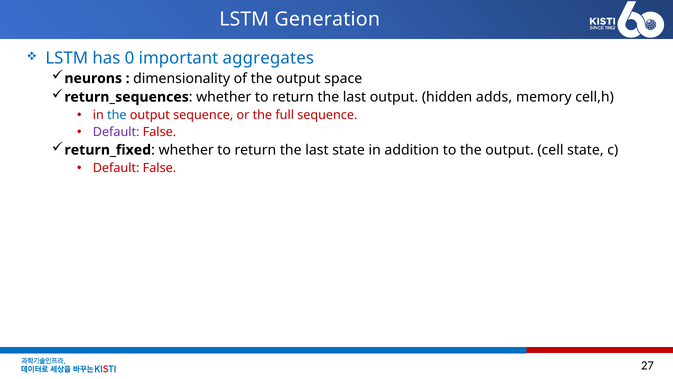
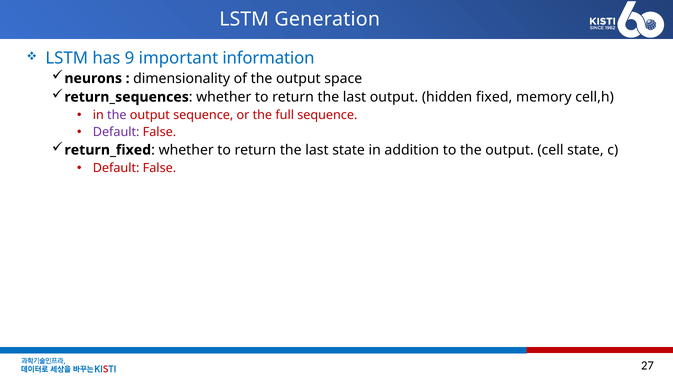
0: 0 -> 9 (130, 58)
aggregates: aggregates -> information (268, 58)
adds: adds -> fixed (494, 97)
the colour: blue -> purple (117, 115)
